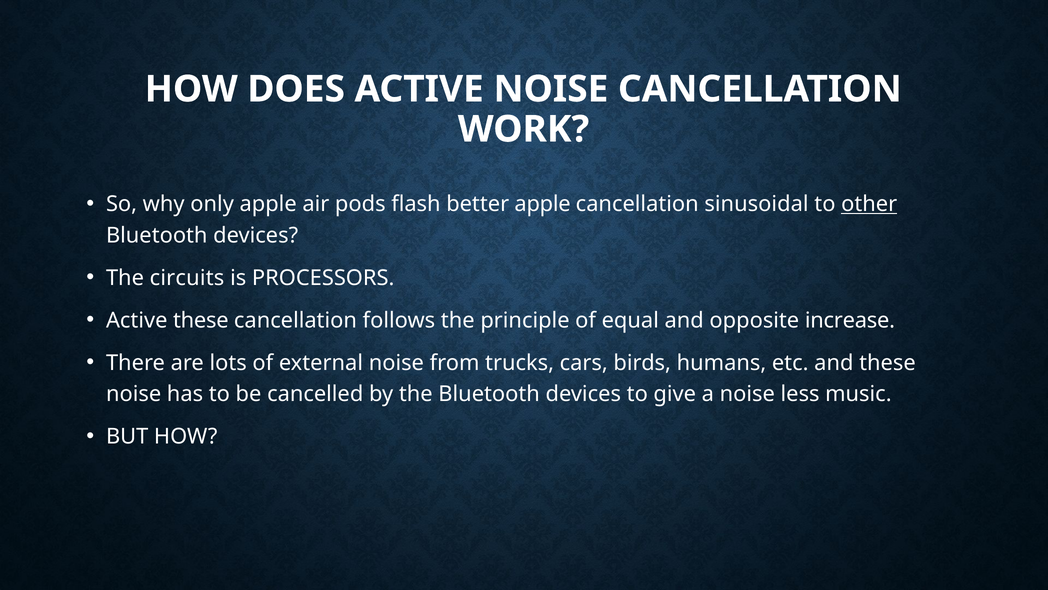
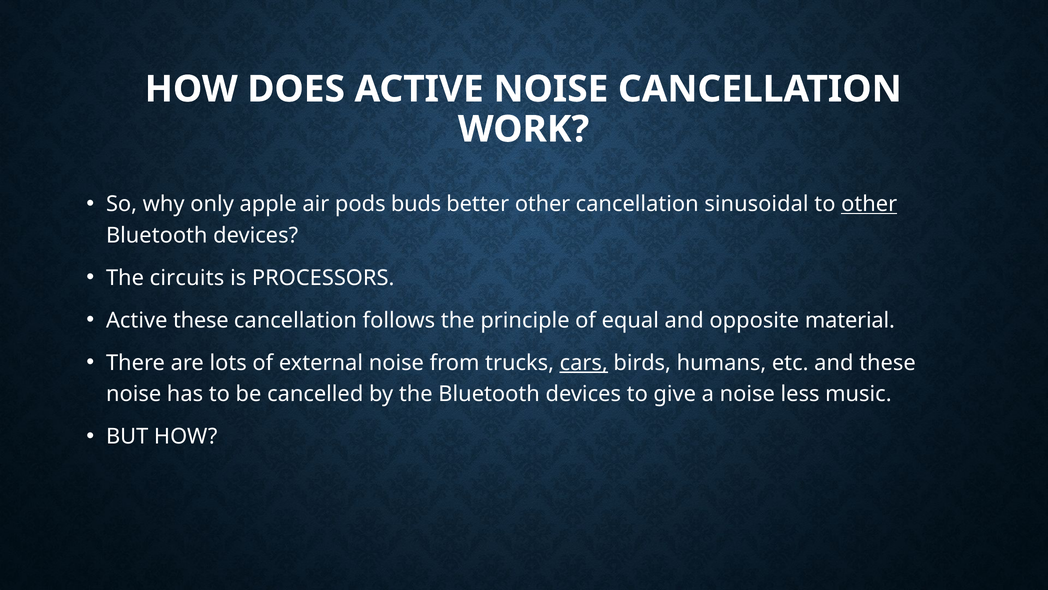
flash: flash -> buds (416, 204)
better apple: apple -> other (543, 204)
increase: increase -> material (850, 320)
cars underline: none -> present (584, 362)
